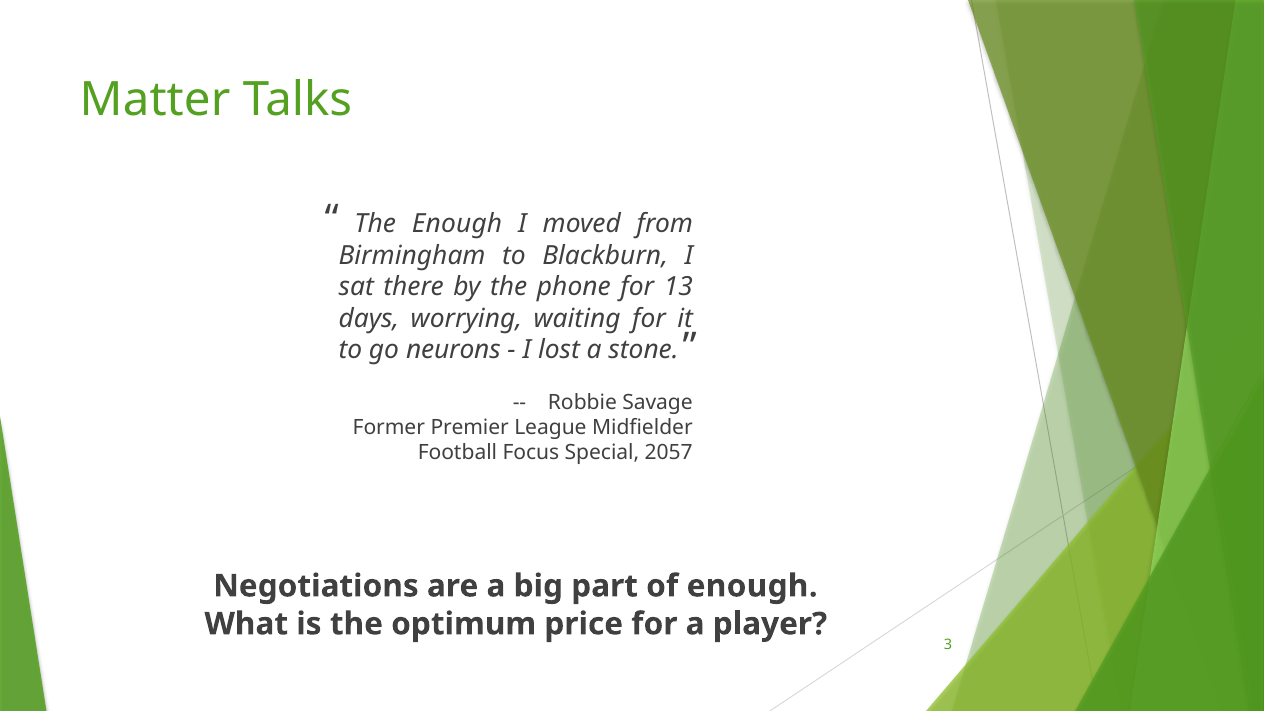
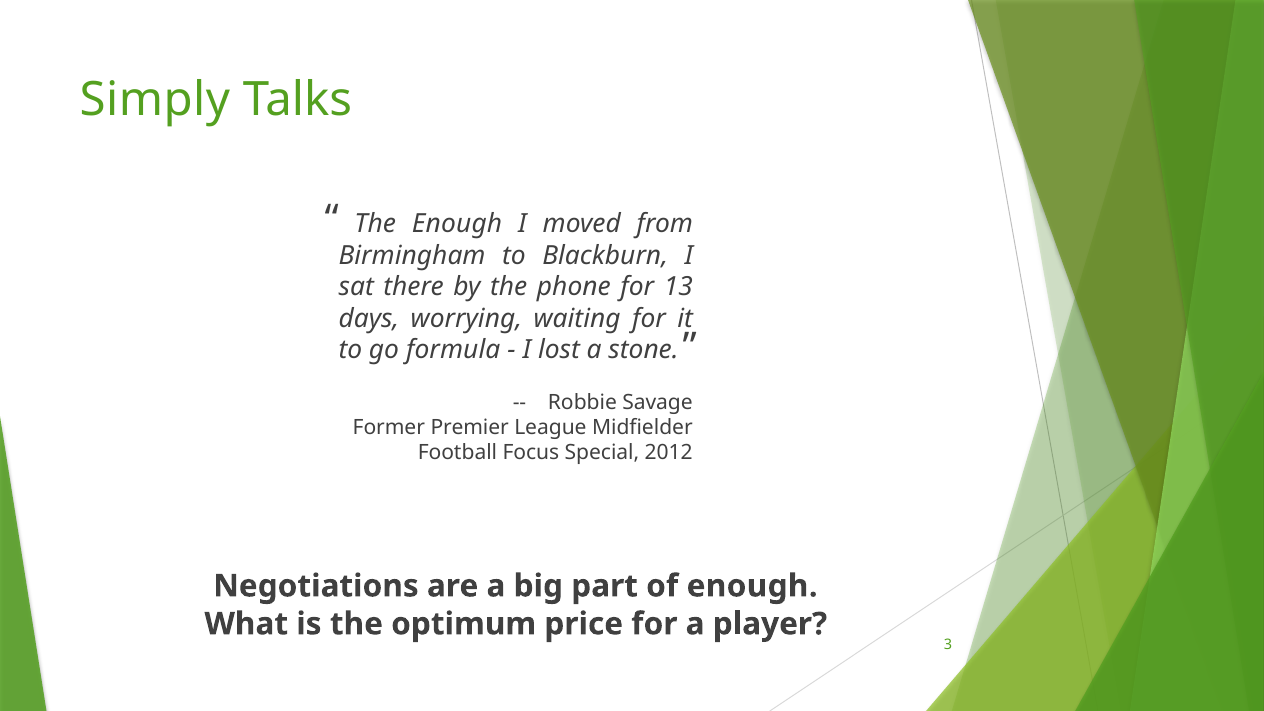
Matter: Matter -> Simply (155, 100)
neurons: neurons -> formula (453, 350)
2057: 2057 -> 2012 (669, 453)
